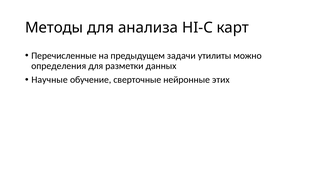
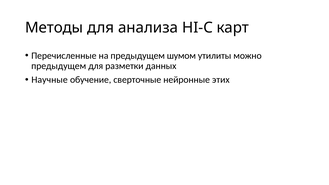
задачи: задачи -> шумом (181, 56)
определения: определения -> предыдущем (59, 66)
